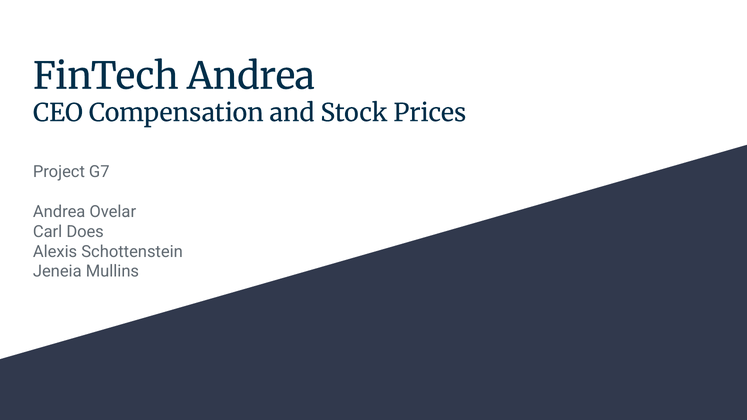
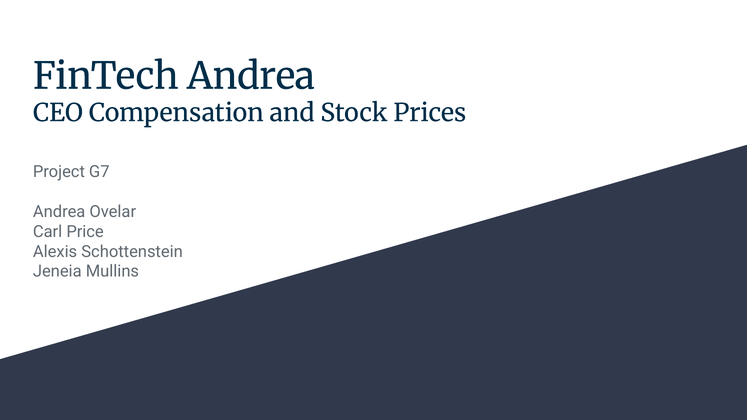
Does: Does -> Price (85, 232)
